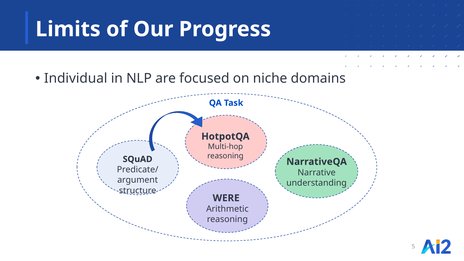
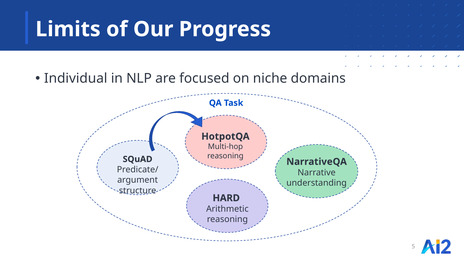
WERE: WERE -> HARD (226, 198)
